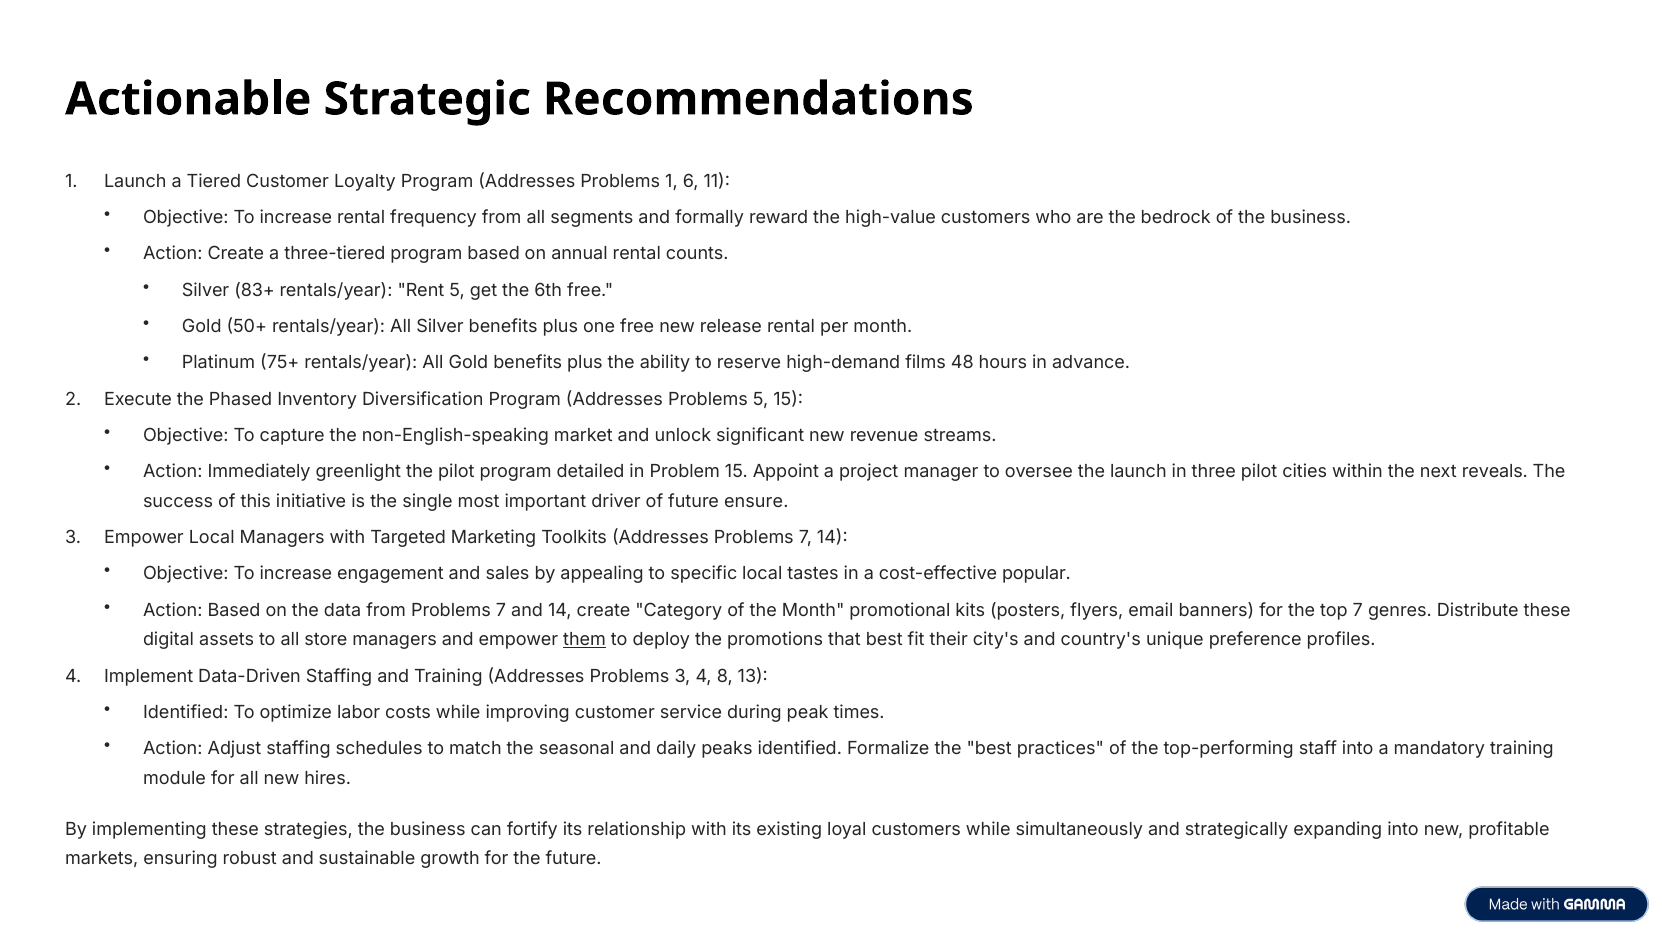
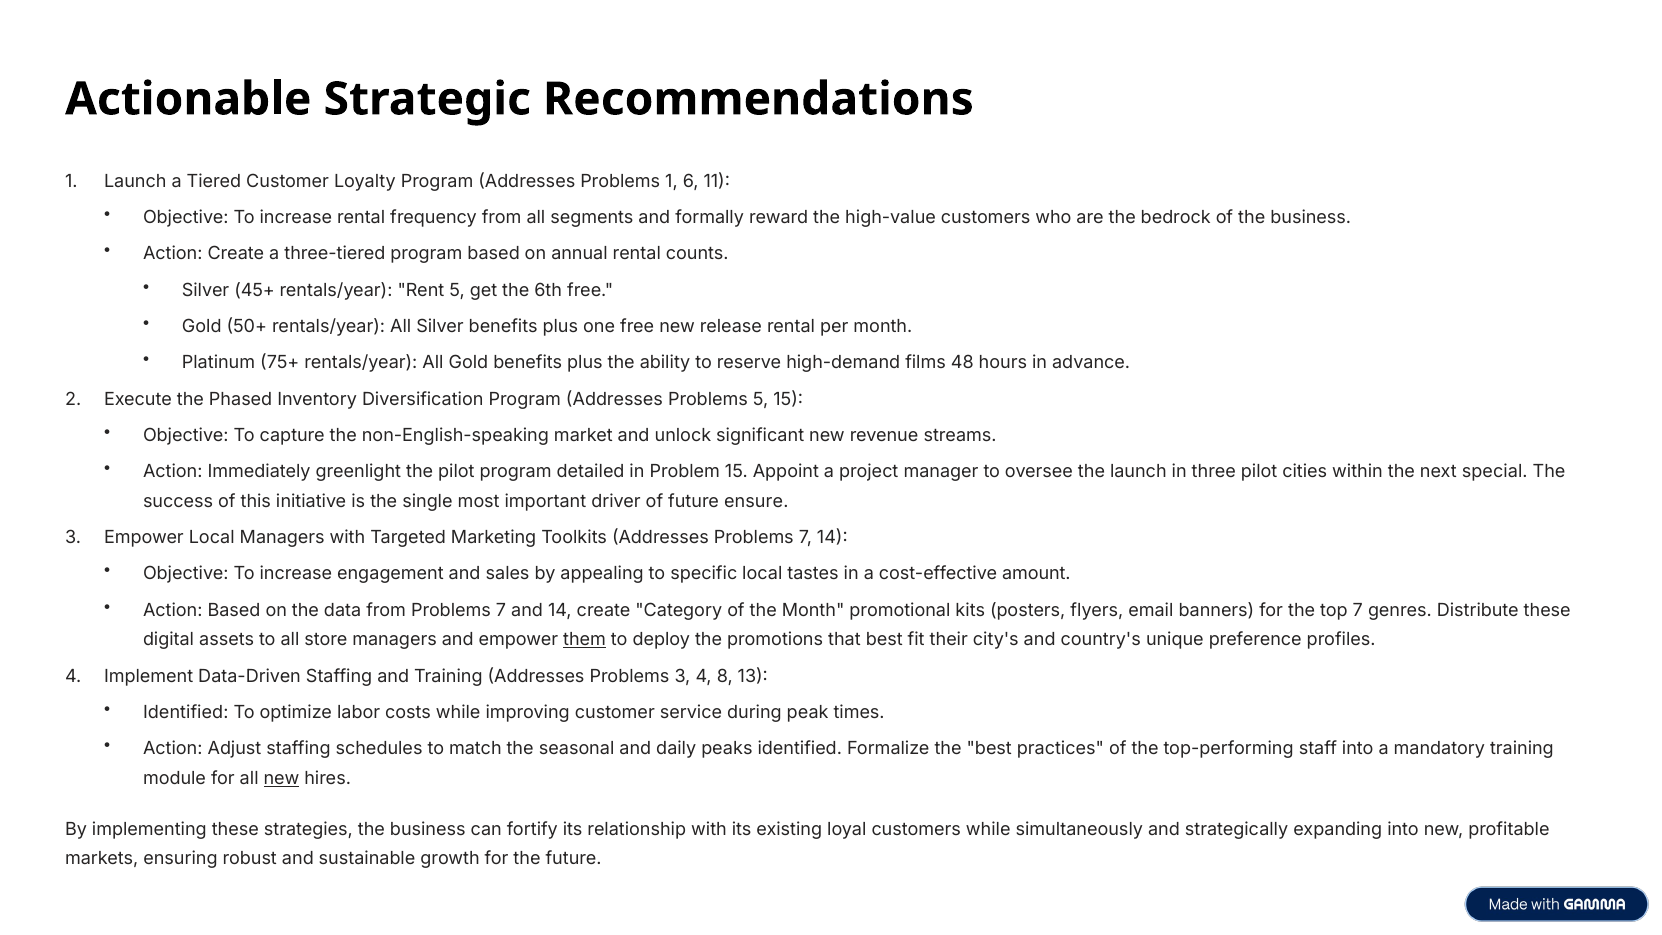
83+: 83+ -> 45+ (255, 290)
reveals: reveals -> special (1495, 472)
popular: popular -> amount (1036, 574)
new underline: none -> present (282, 778)
